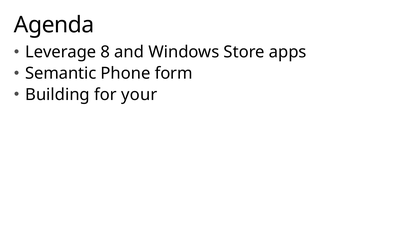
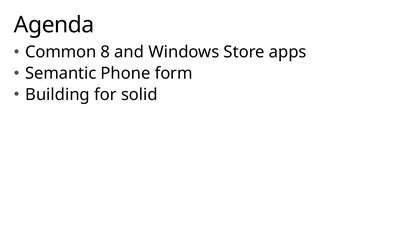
Leverage: Leverage -> Common (61, 52)
your: your -> solid (139, 95)
